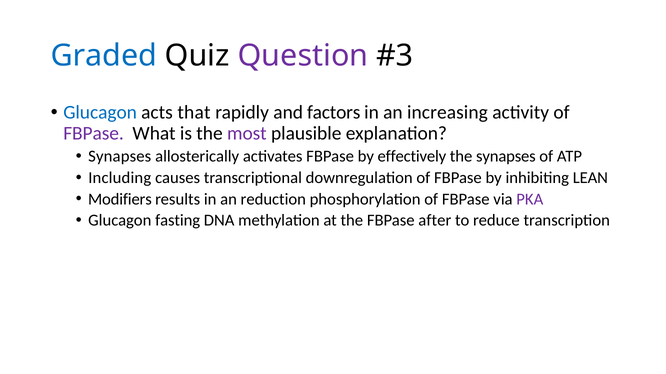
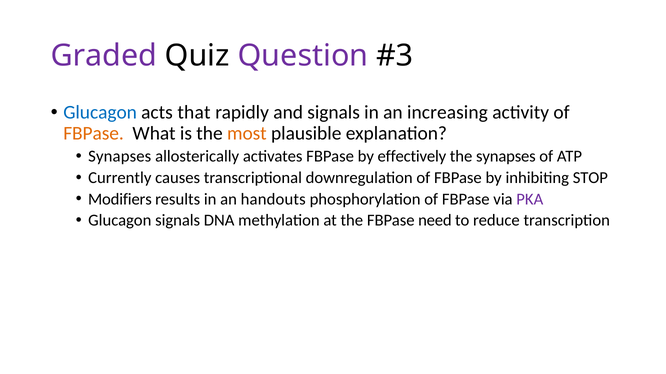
Graded colour: blue -> purple (104, 56)
and factors: factors -> signals (334, 113)
FBPase colour: purple -> orange (94, 134)
most colour: purple -> orange (247, 134)
Including: Including -> Currently (120, 178)
LEAN: LEAN -> STOP (590, 178)
reduction: reduction -> handouts (273, 199)
Glucagon fasting: fasting -> signals (178, 221)
after: after -> need (435, 221)
